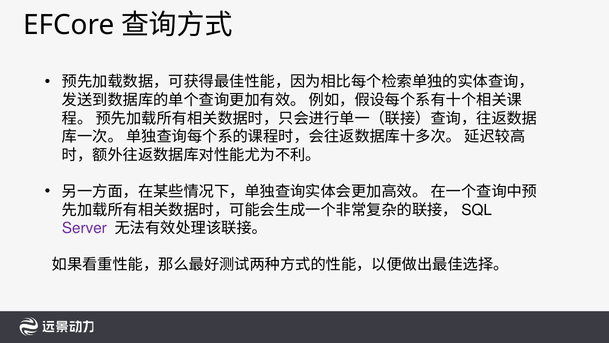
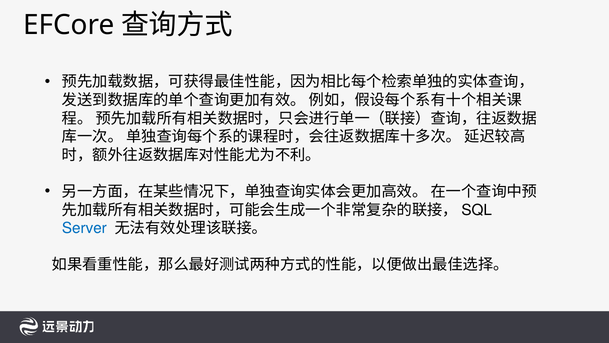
Server colour: purple -> blue (84, 228)
